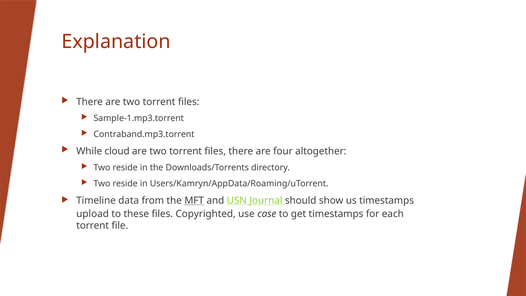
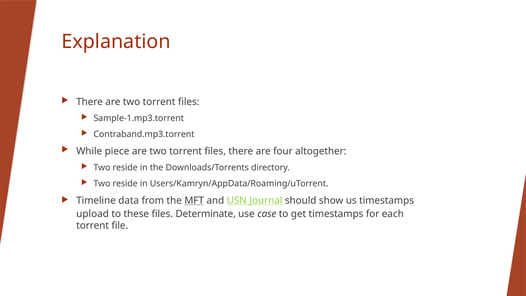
cloud: cloud -> piece (117, 151)
Copyrighted: Copyrighted -> Determinate (206, 214)
